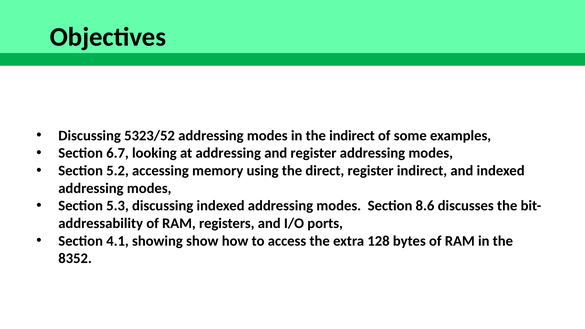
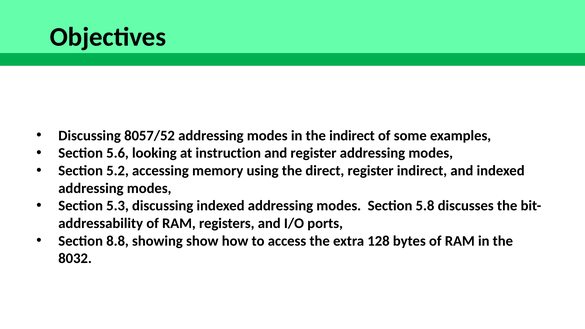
5323/52: 5323/52 -> 8057/52 (150, 136)
6.7: 6.7 -> 5.6 (118, 153)
at addressing: addressing -> instruction (228, 153)
8.6: 8.6 -> 5.8 (425, 206)
4.1: 4.1 -> 8.8 (118, 241)
8352: 8352 -> 8032 (75, 258)
